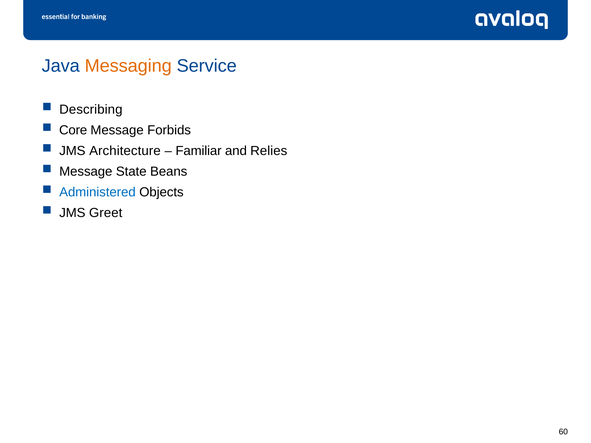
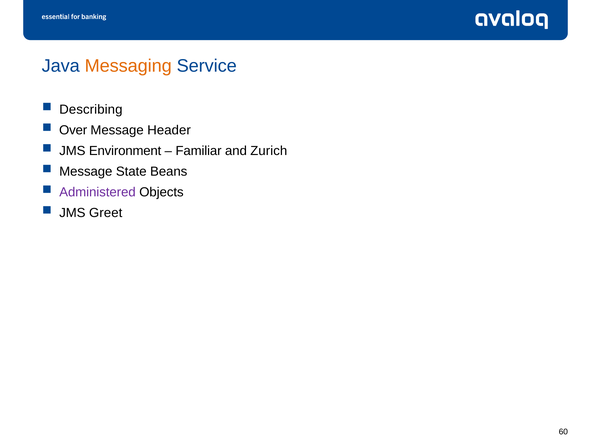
Core: Core -> Over (73, 130)
Forbids: Forbids -> Header (169, 130)
Architecture: Architecture -> Environment (125, 151)
Relies: Relies -> Zurich (269, 151)
Administered colour: blue -> purple (97, 192)
